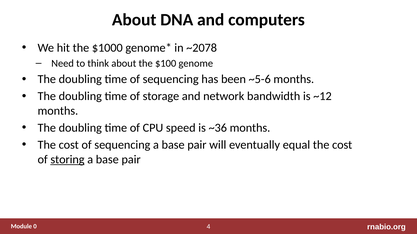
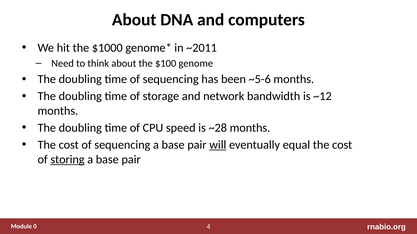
~2078: ~2078 -> ~2011 (202, 48)
~36: ~36 -> ~28 (218, 128)
will underline: none -> present (218, 145)
